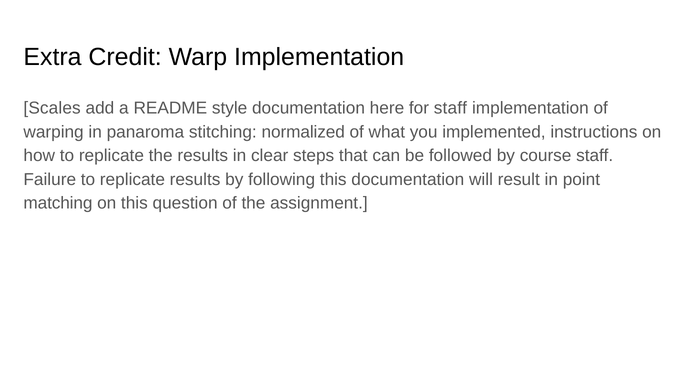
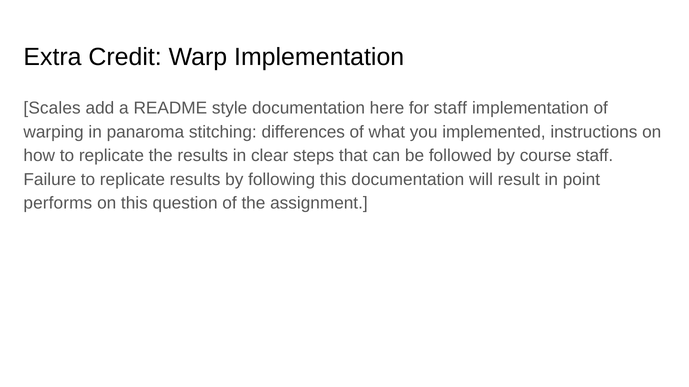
normalized: normalized -> differences (303, 132)
matching: matching -> performs (58, 203)
